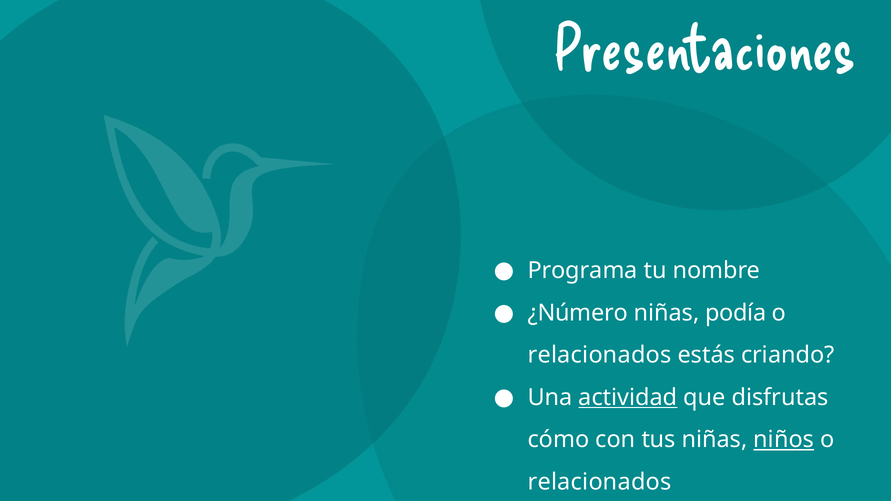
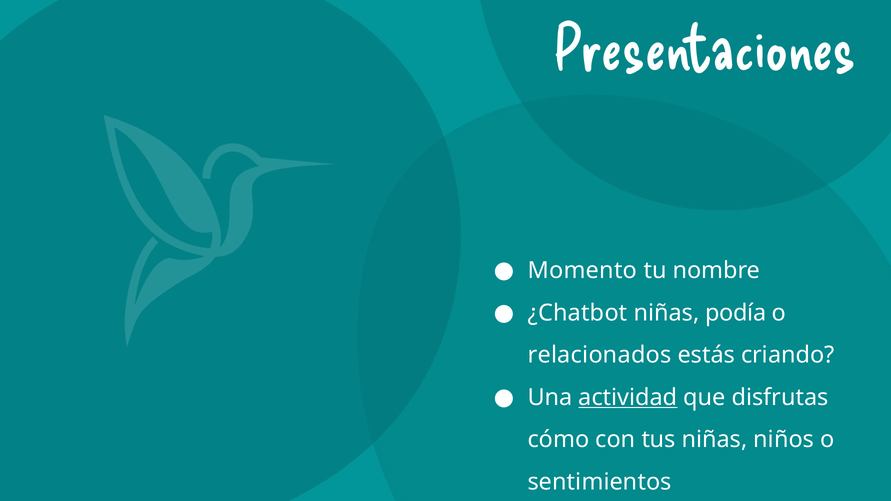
Programa: Programa -> Momento (582, 271)
¿Número: ¿Número -> ¿Chatbot (578, 313)
niños underline: present -> none (784, 440)
relacionados: relacionados -> sentimientos (600, 482)
